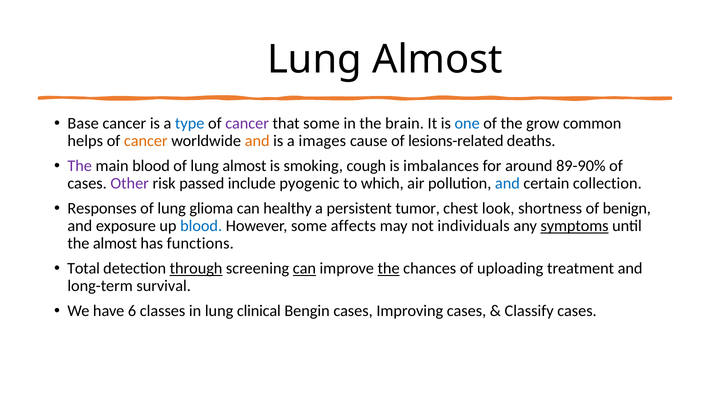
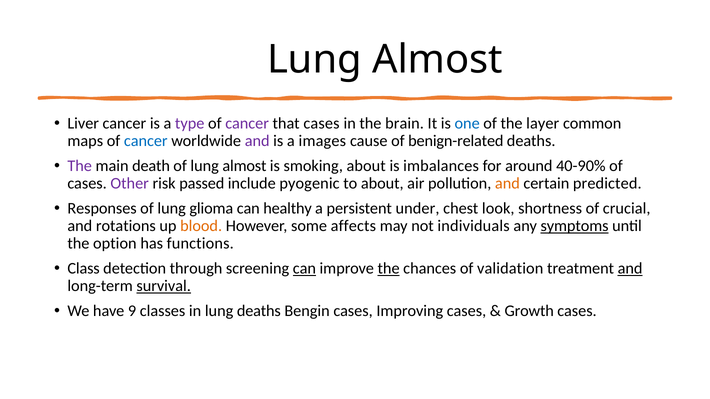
Base: Base -> Liver (83, 124)
type colour: blue -> purple (190, 124)
that some: some -> cases (321, 124)
grow: grow -> layer (543, 124)
helps: helps -> maps (85, 141)
cancer colour: orange -> blue (146, 141)
and colour: orange -> purple (257, 141)
lesions-related: lesions-related -> benign-related (456, 141)
main blood: blood -> death (151, 166)
smoking cough: cough -> about (366, 166)
89-90%: 89-90% -> 40-90% (581, 166)
to which: which -> about (382, 184)
and colour: blue -> orange (507, 184)
collection: collection -> predicted (607, 184)
tumor: tumor -> under (418, 209)
benign: benign -> crucial (627, 209)
exposure: exposure -> rotations (126, 226)
blood colour: blue -> orange (201, 226)
the almost: almost -> option (115, 244)
Total: Total -> Class (84, 269)
through underline: present -> none (196, 269)
uploading: uploading -> validation (510, 269)
and underline: none -> present (630, 269)
survival underline: none -> present (164, 286)
6: 6 -> 9 (132, 311)
lung clinical: clinical -> deaths (259, 311)
Classify: Classify -> Growth (529, 311)
